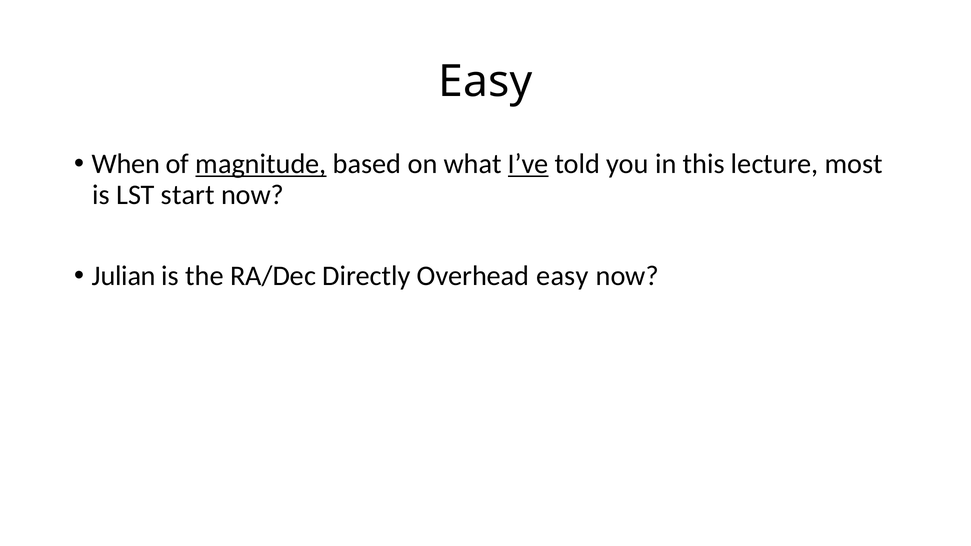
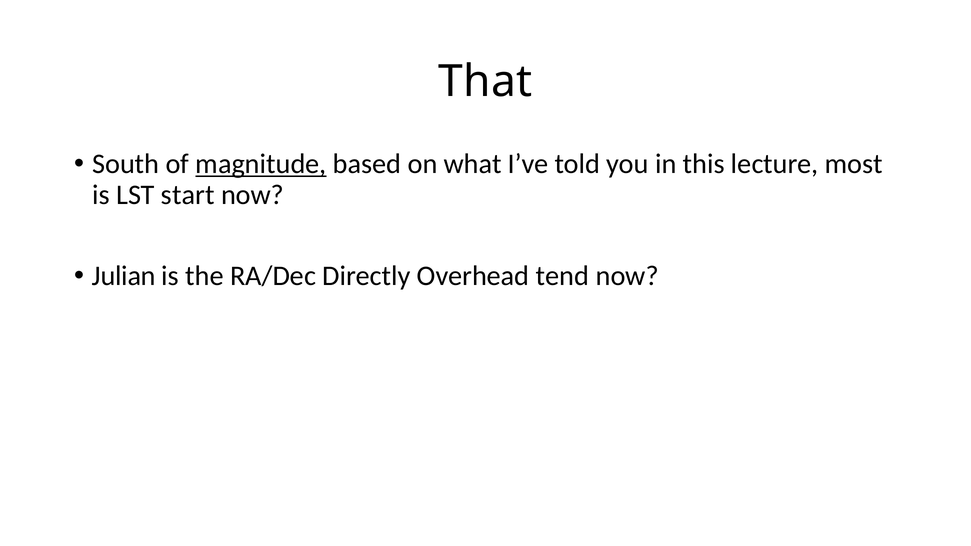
Easy: Easy -> That (485, 82)
When: When -> South (126, 164)
I’ve underline: present -> none (528, 164)
Overhead easy: easy -> tend (563, 276)
